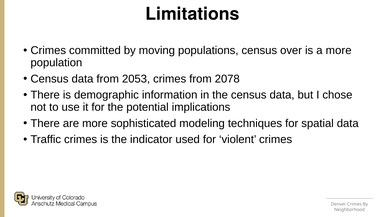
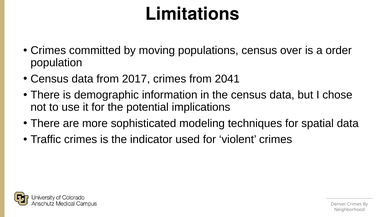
a more: more -> order (339, 50)
2053: 2053 -> 2017 (136, 79)
2078: 2078 -> 2041 (227, 79)
